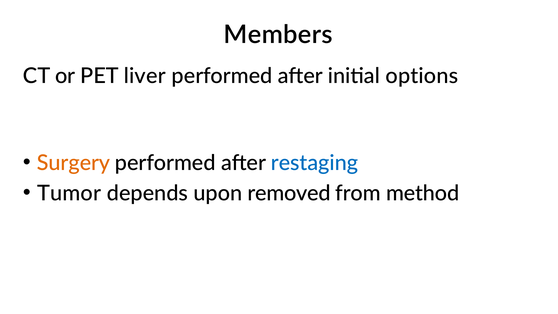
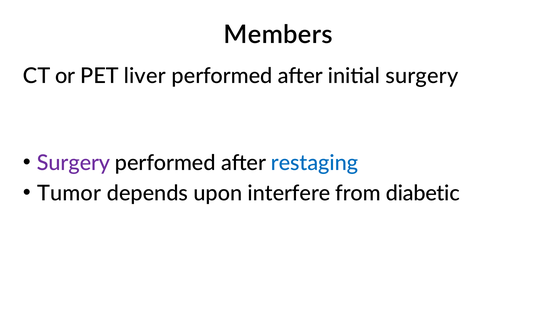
initial options: options -> surgery (422, 76)
Surgery colour: orange -> purple (74, 163)
removed: removed -> interfere (289, 193)
method: method -> diabetic (423, 193)
